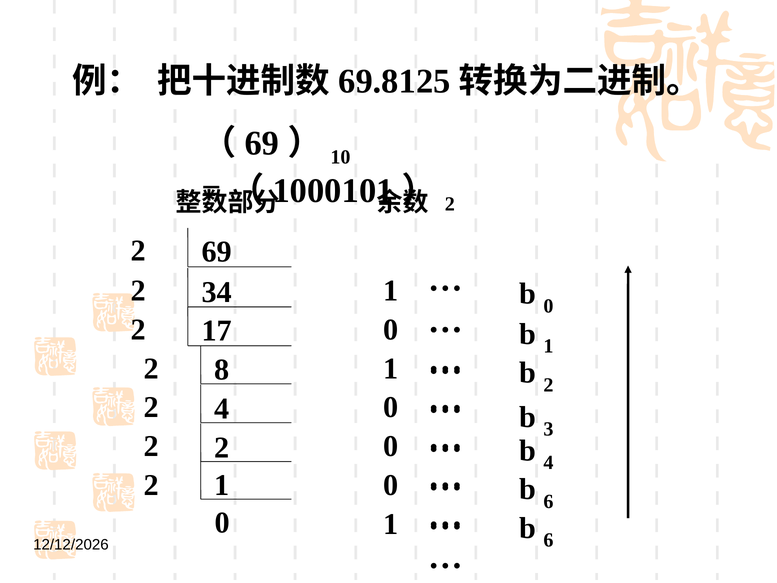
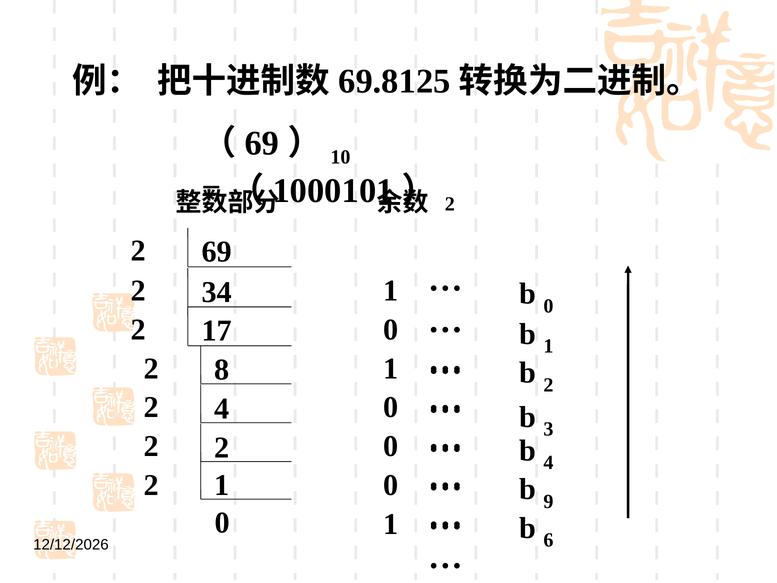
6: 6 -> 9 (548, 501)
